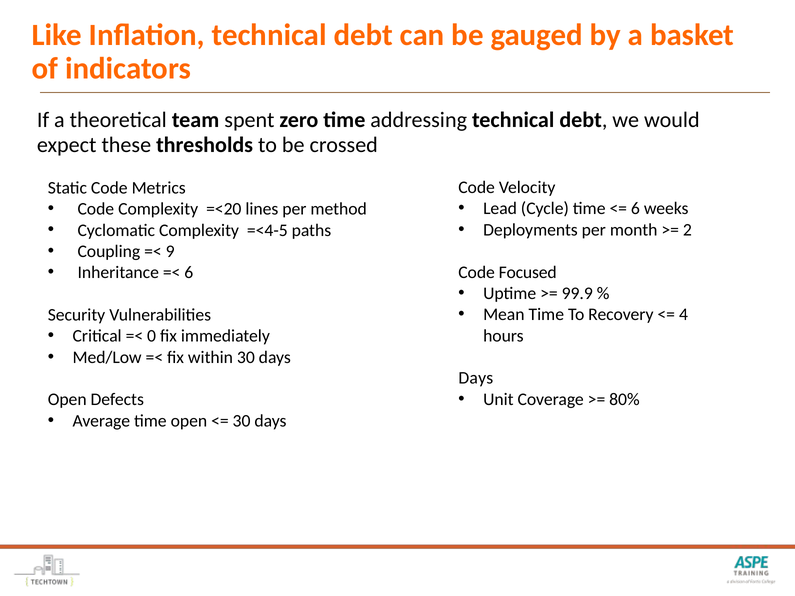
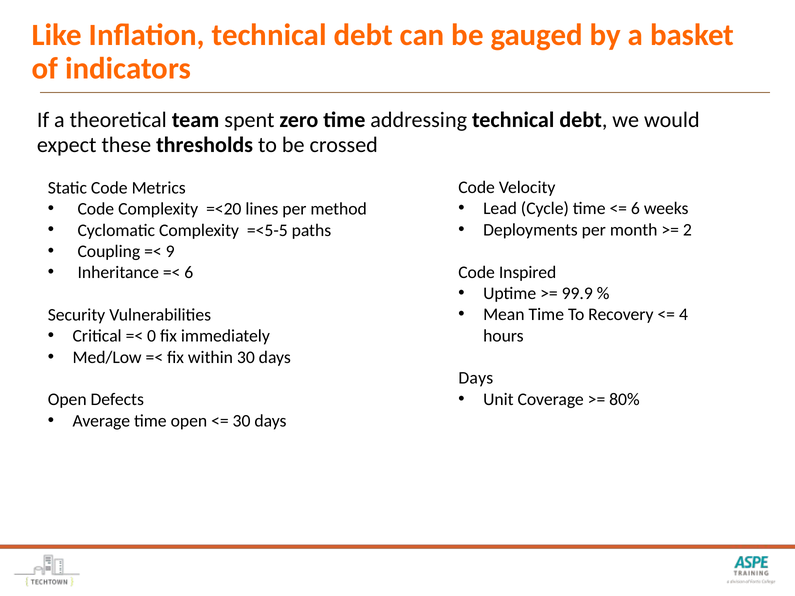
=<4-5: =<4-5 -> =<5-5 (267, 230)
Focused: Focused -> Inspired (528, 272)
